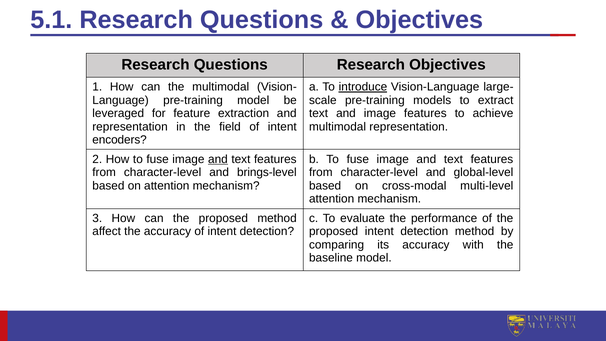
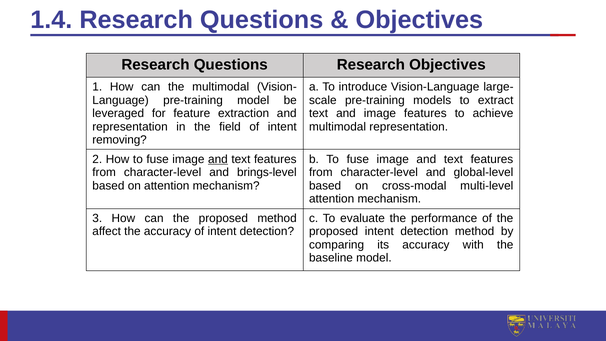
5.1: 5.1 -> 1.4 (51, 20)
introduce underline: present -> none (363, 87)
encoders: encoders -> removing (120, 140)
